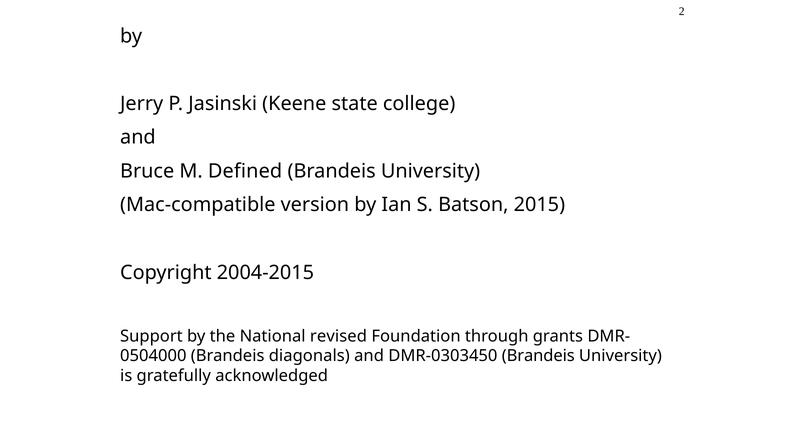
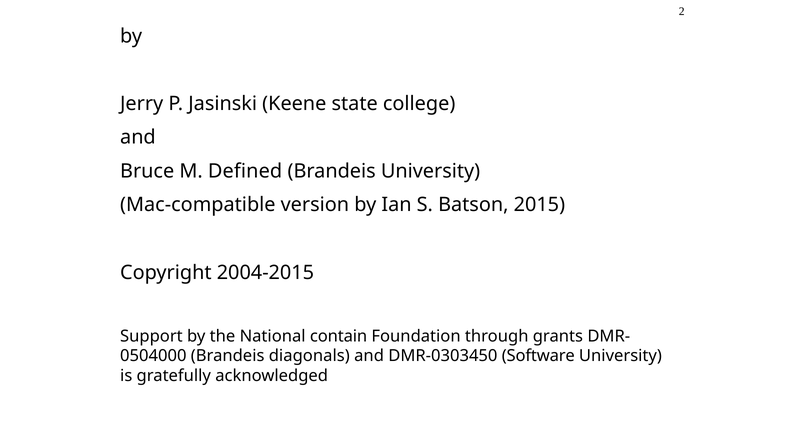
revised: revised -> contain (339, 336)
DMR-0303450 Brandeis: Brandeis -> Software (538, 356)
